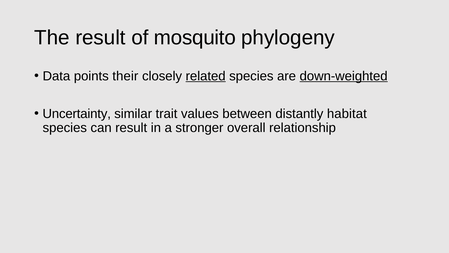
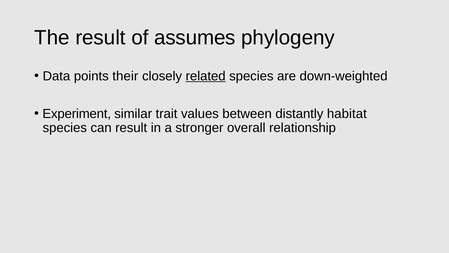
mosquito: mosquito -> assumes (195, 38)
down-weighted underline: present -> none (344, 76)
Uncertainty: Uncertainty -> Experiment (77, 114)
